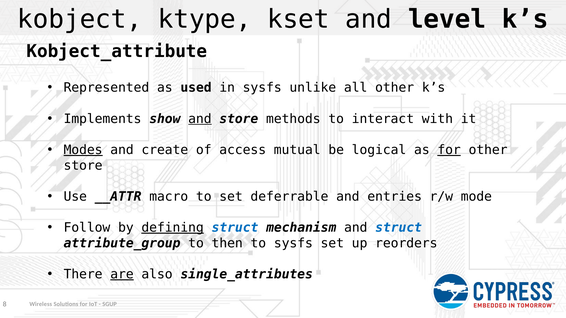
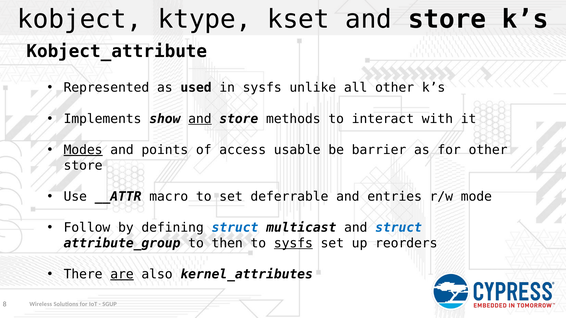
kset and level: level -> store (447, 19)
create: create -> points (165, 150)
mutual: mutual -> usable (297, 150)
logical: logical -> barrier (379, 150)
for underline: present -> none (449, 150)
defining underline: present -> none (173, 228)
mechanism: mechanism -> multicast (301, 228)
sysfs underline: none -> present (293, 243)
single_attributes: single_attributes -> kernel_attributes (247, 275)
